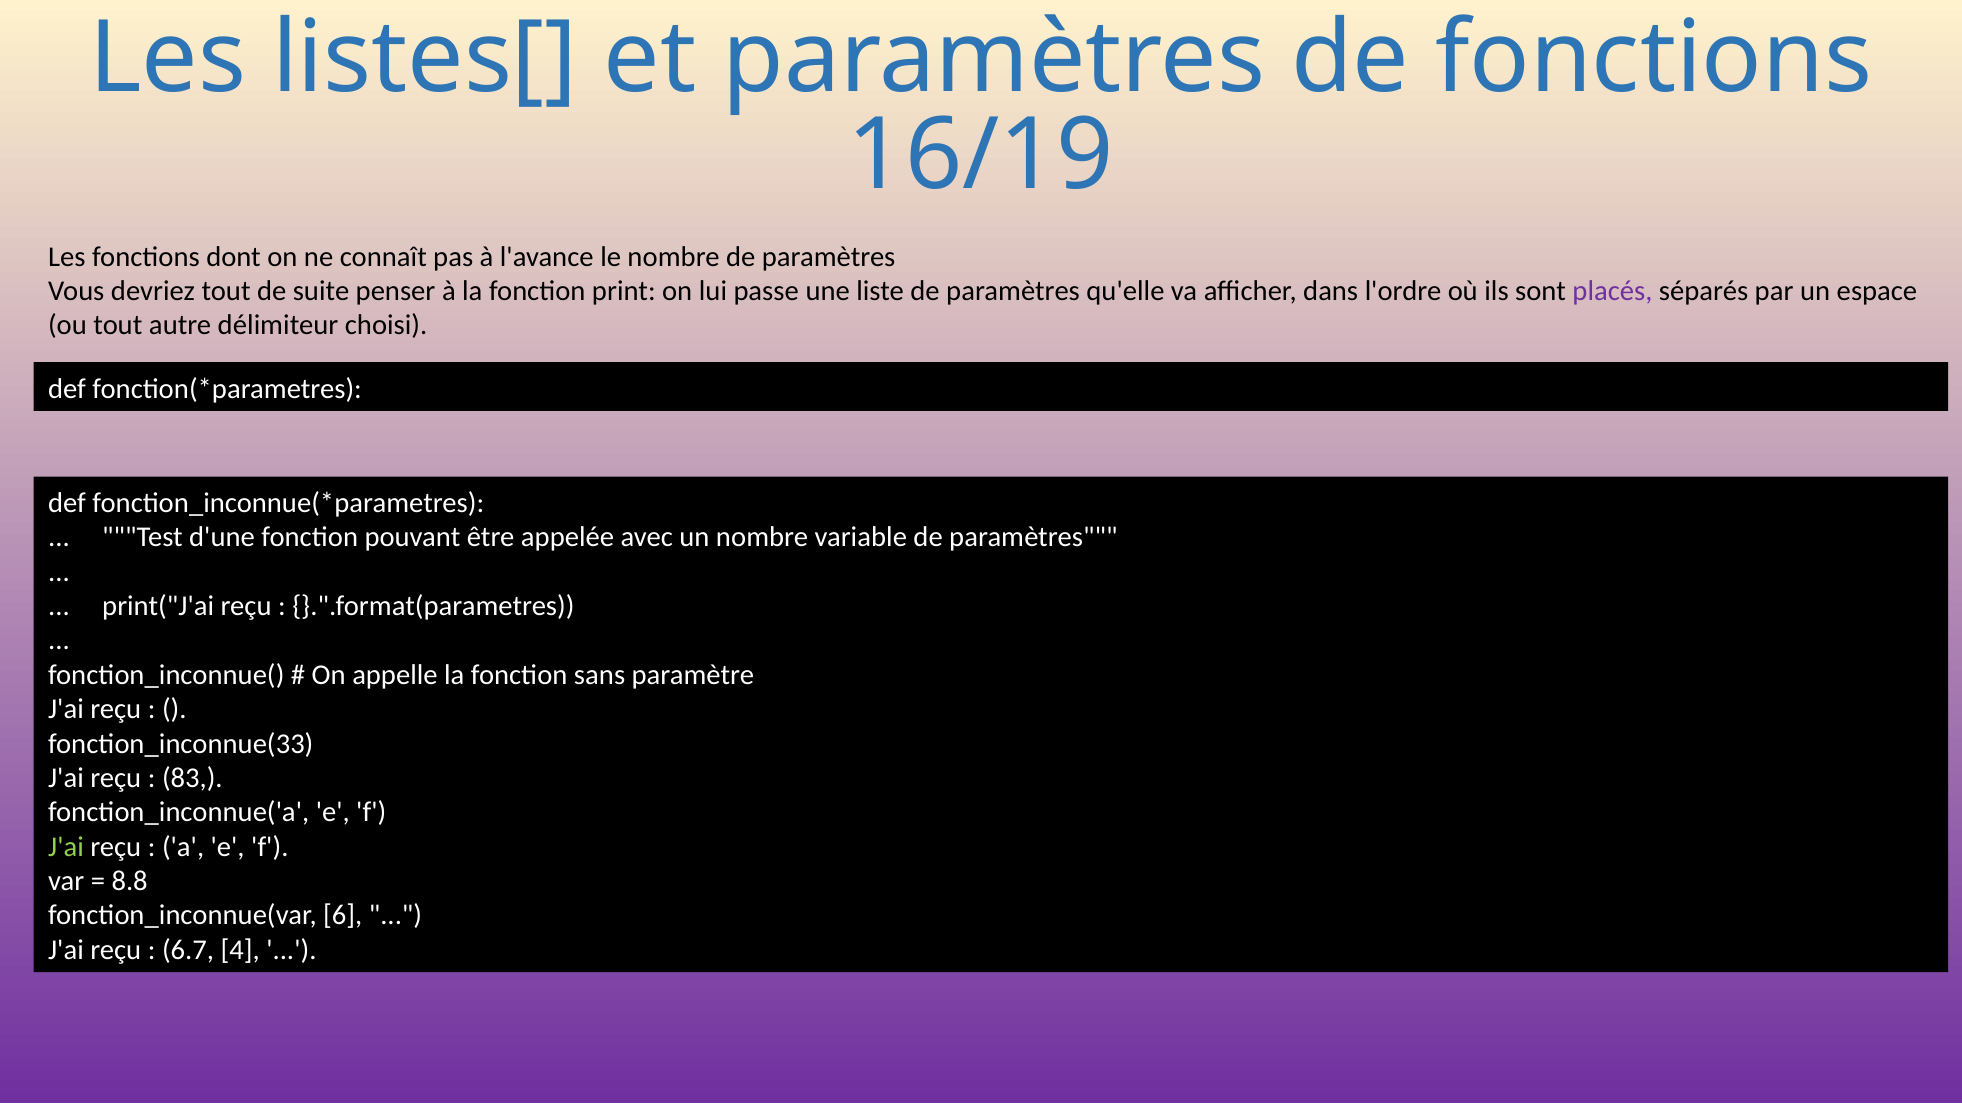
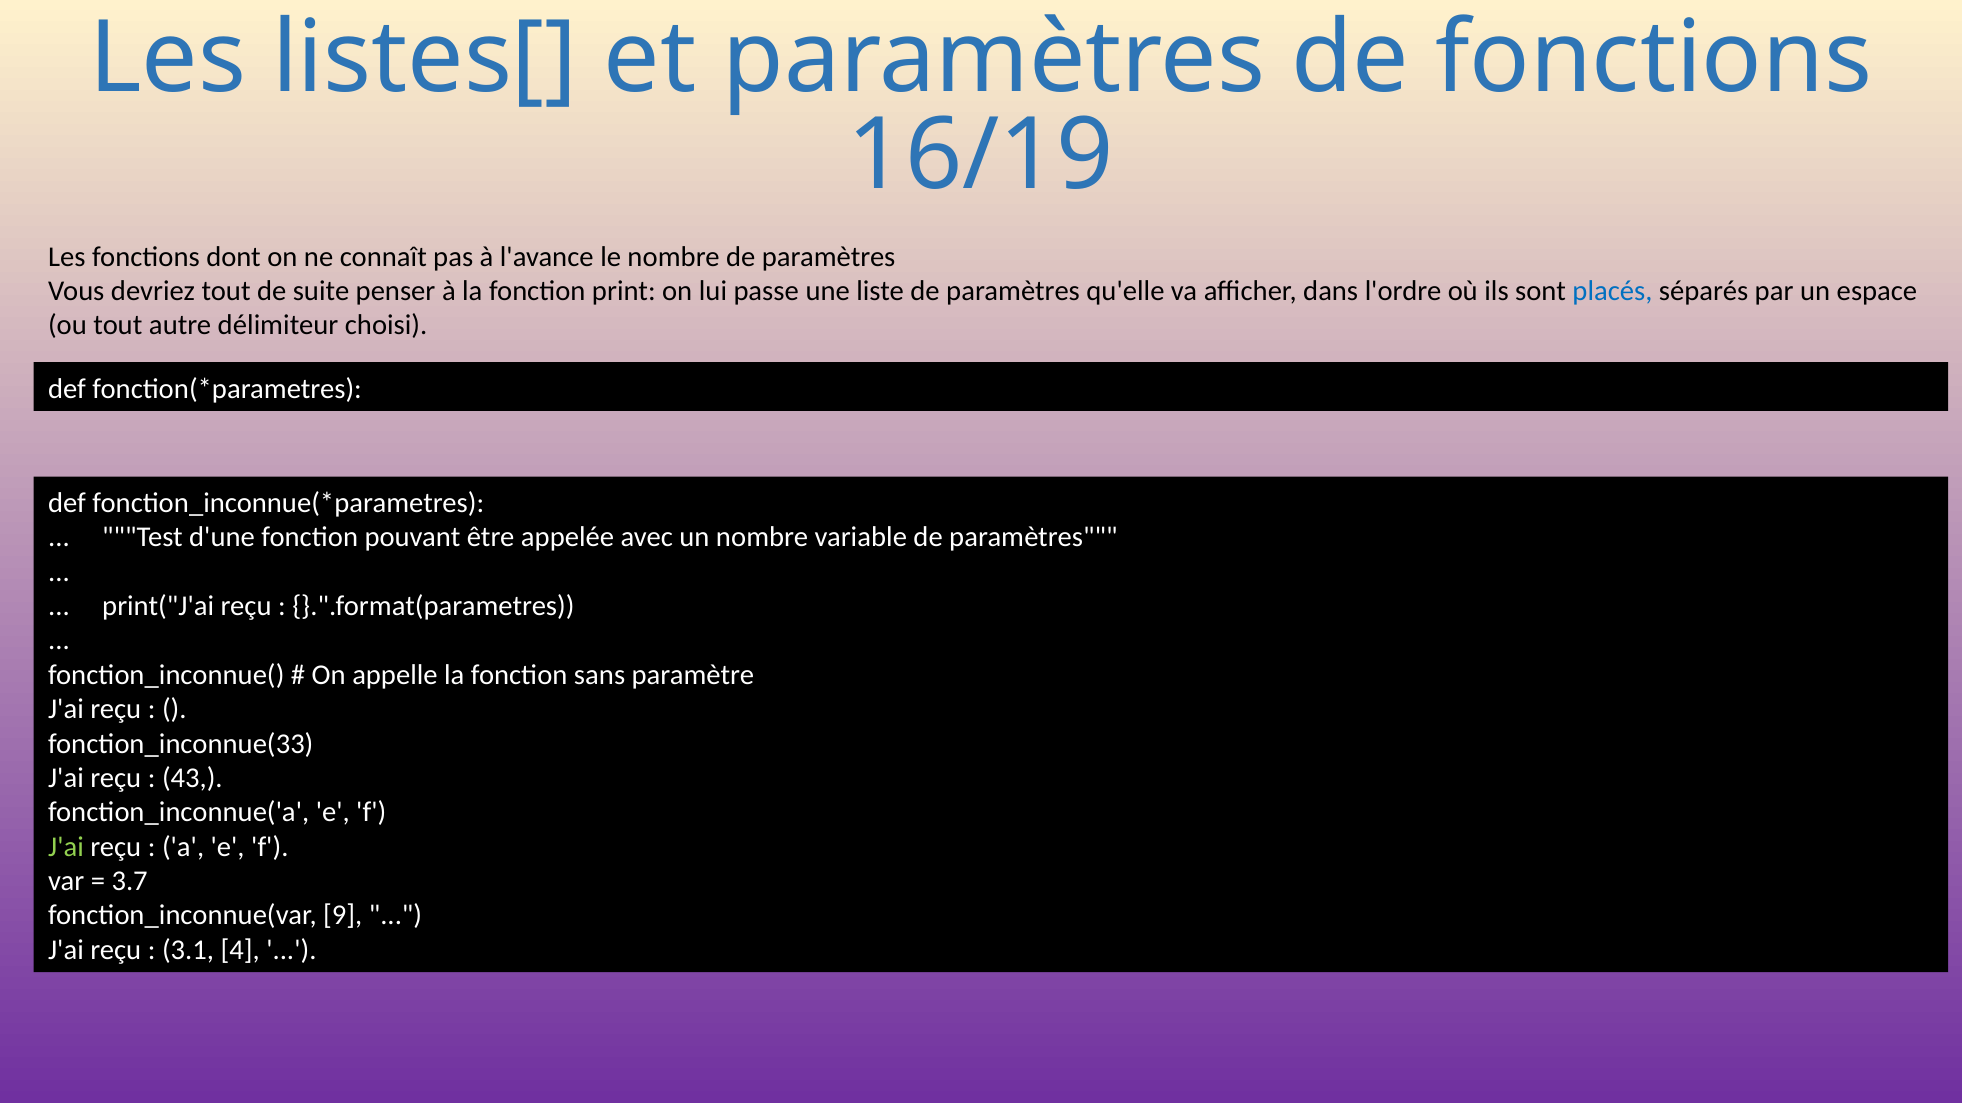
placés colour: purple -> blue (1612, 291)
83: 83 -> 43 (192, 778)
8.8: 8.8 -> 3.7 (130, 881)
6: 6 -> 9 (343, 915)
6.7: 6.7 -> 3.1 (188, 950)
